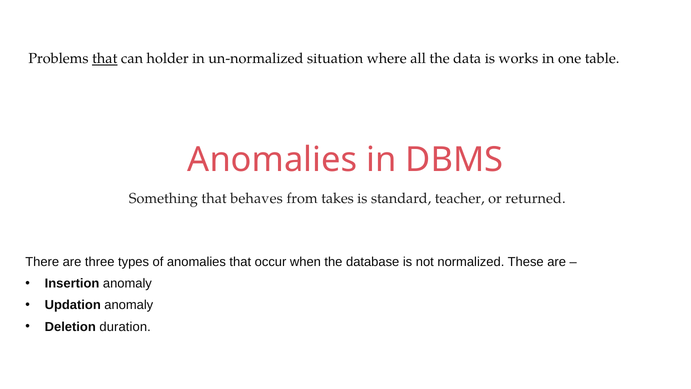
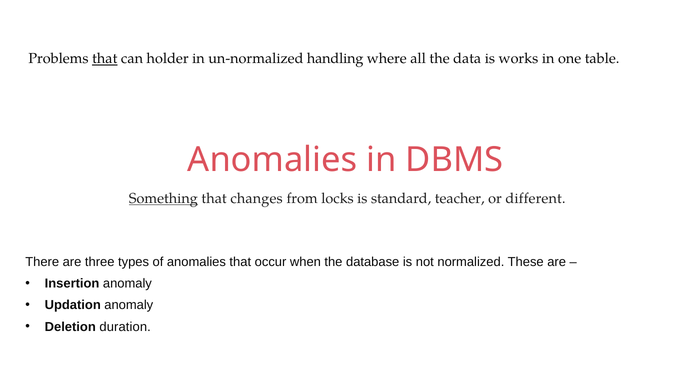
situation: situation -> handling (335, 59)
Something underline: none -> present (163, 198)
behaves: behaves -> changes (257, 198)
takes: takes -> locks (338, 198)
returned: returned -> different (535, 198)
